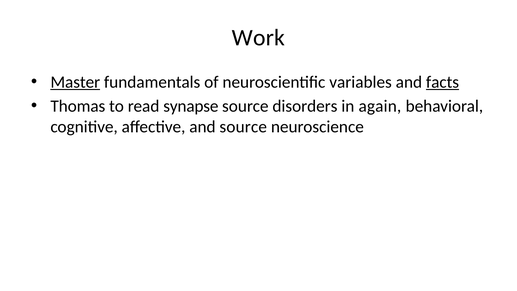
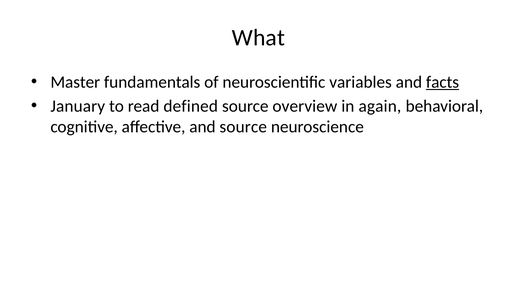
Work: Work -> What (258, 38)
Master underline: present -> none (75, 82)
Thomas: Thomas -> January (78, 106)
synapse: synapse -> defined (191, 106)
disorders: disorders -> overview (305, 106)
